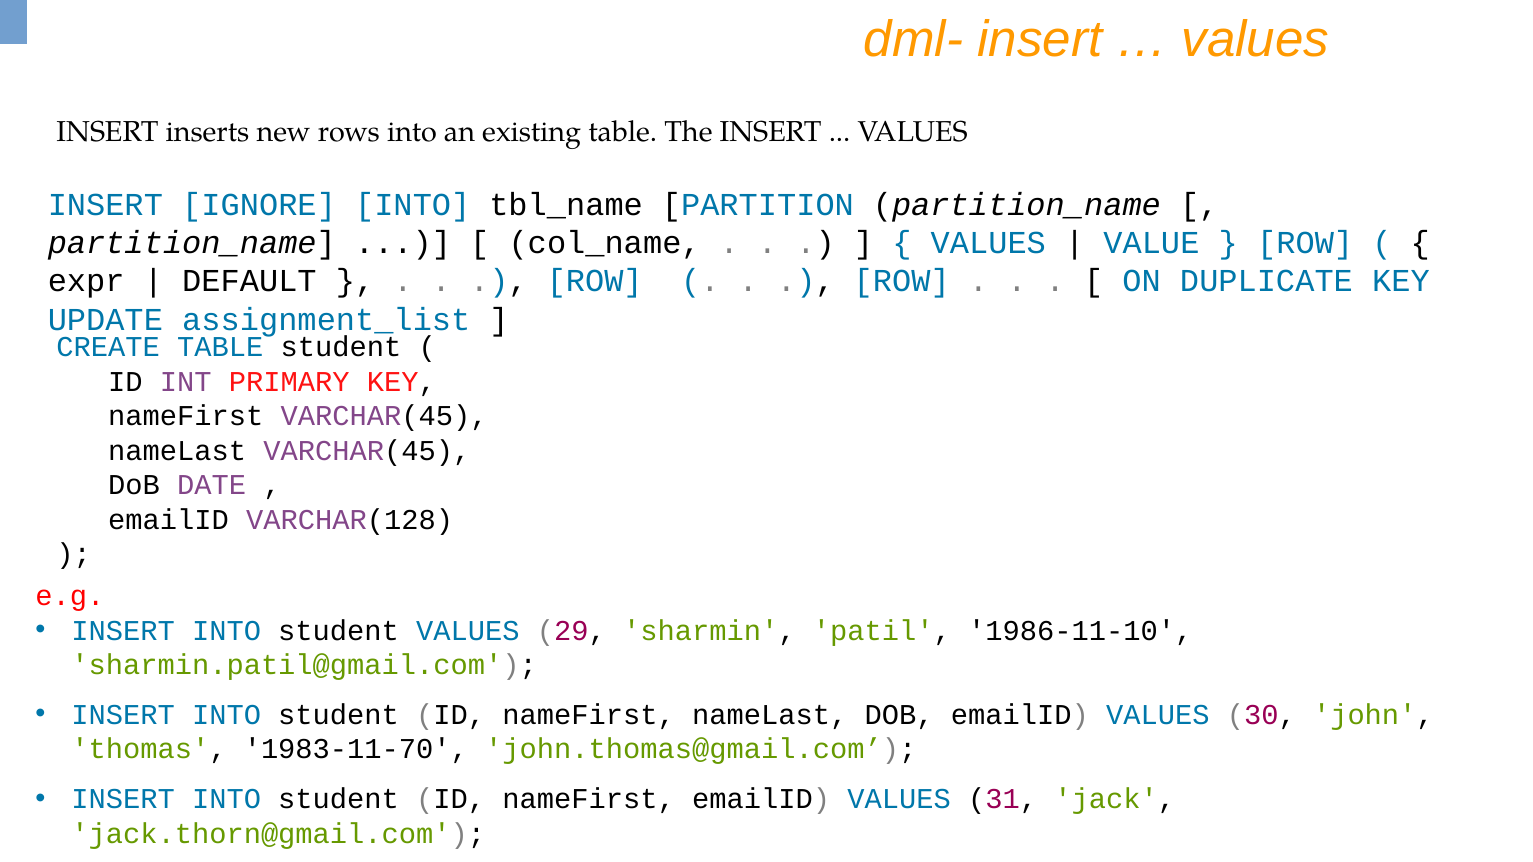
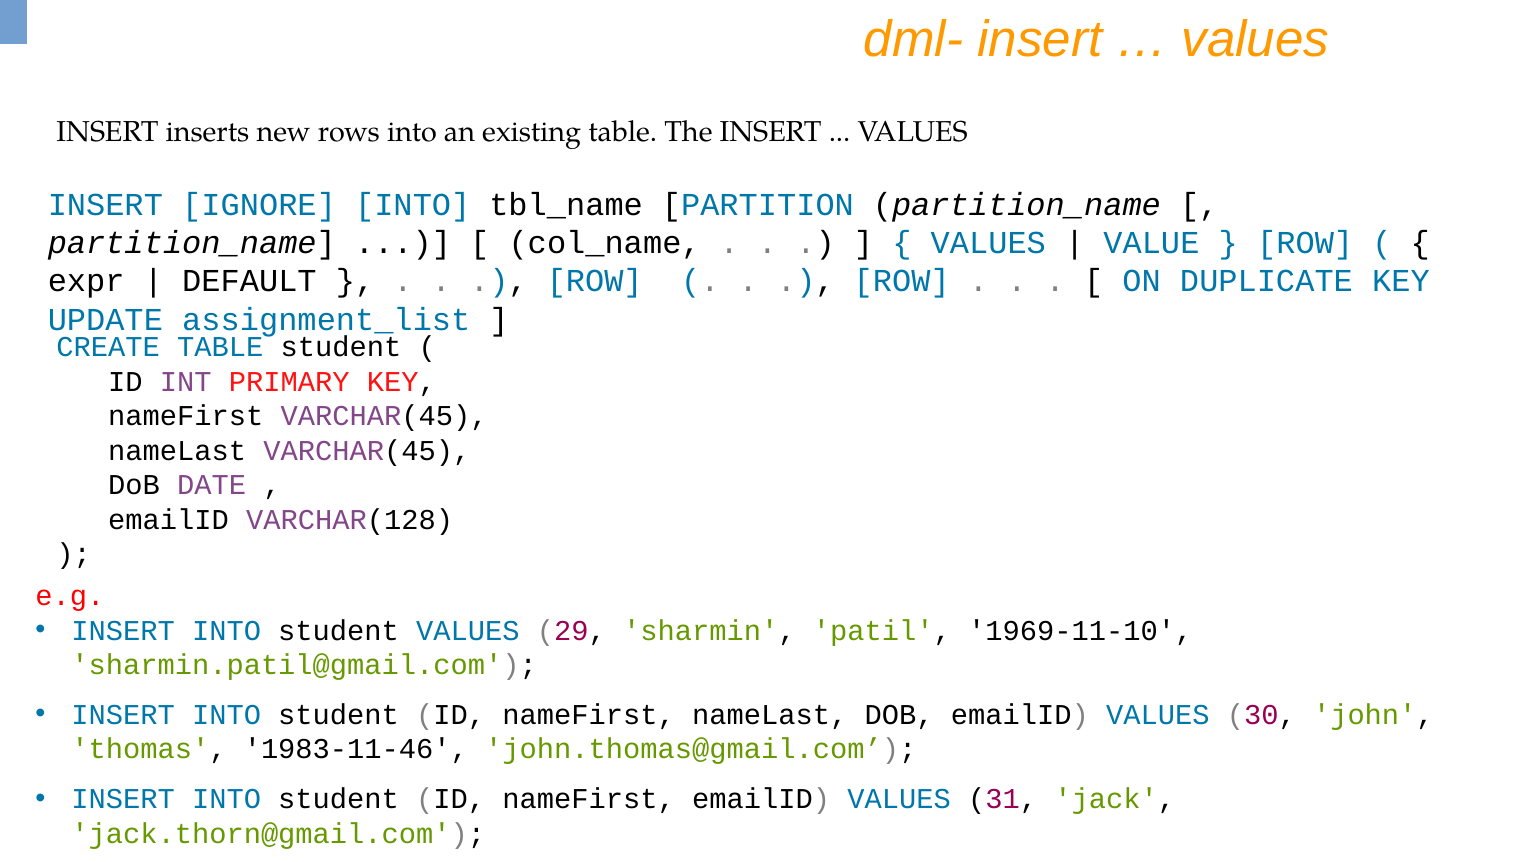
1986-11-10: 1986-11-10 -> 1969-11-10 (1080, 631)
1983-11-70: 1983-11-70 -> 1983-11-46 (356, 750)
